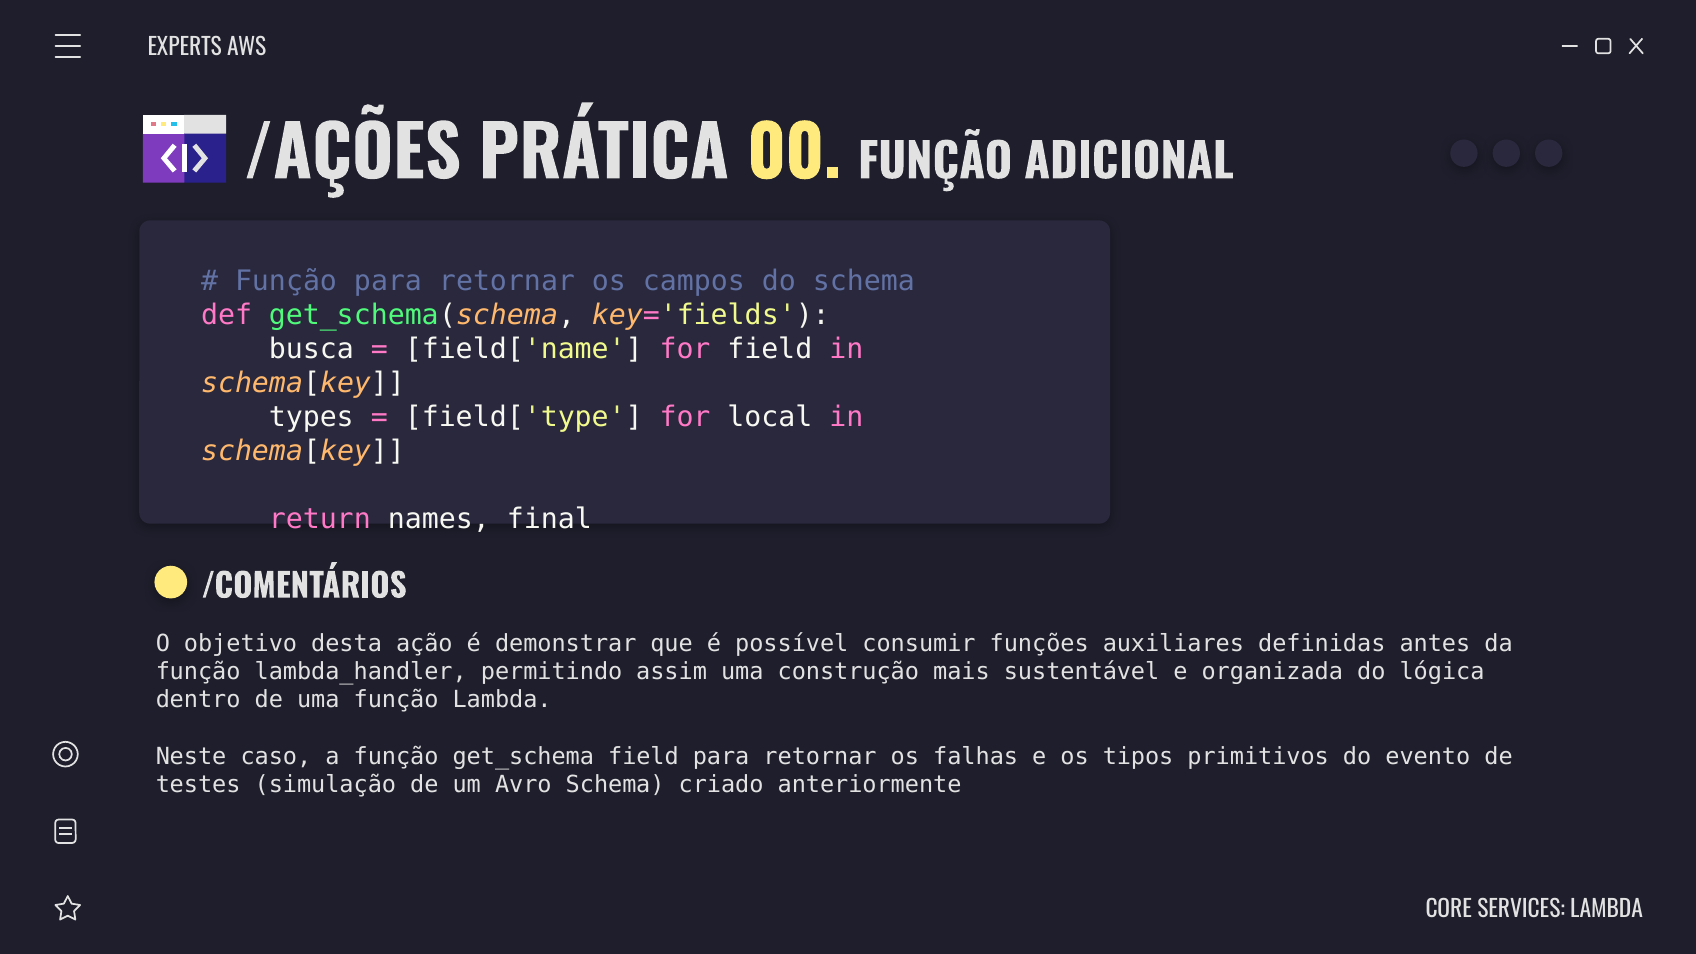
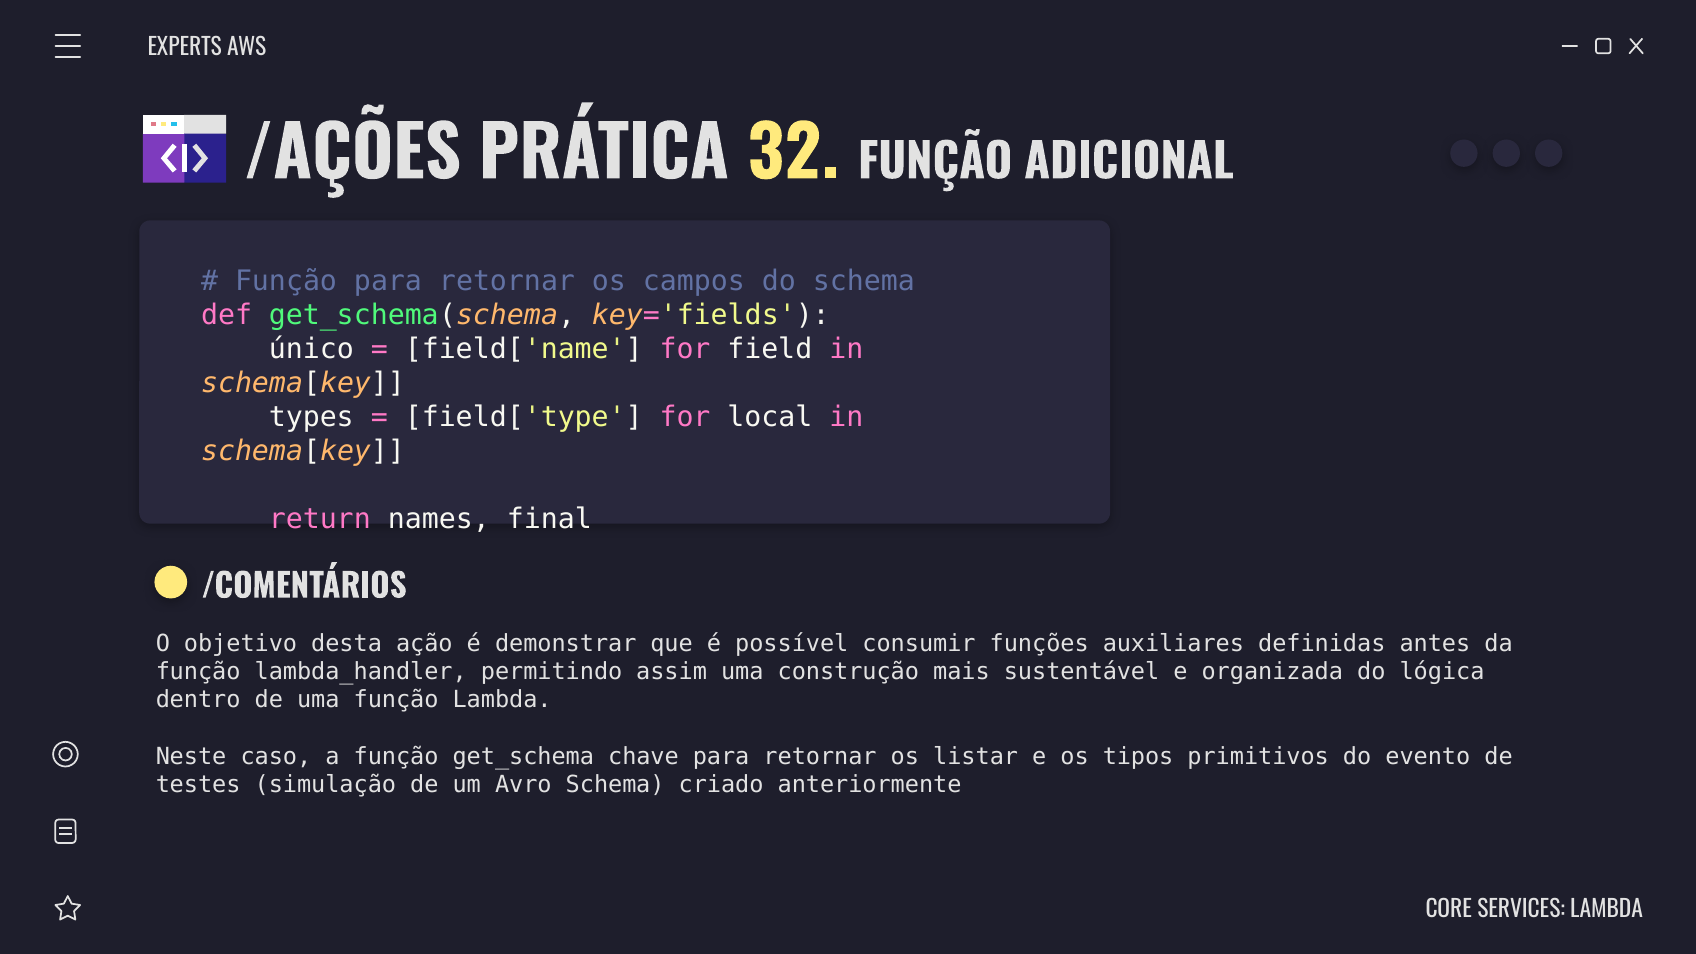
00: 00 -> 32 (793, 155)
busca: busca -> único (311, 349)
get_schema field: field -> chave (643, 756)
falhas: falhas -> listar (976, 756)
